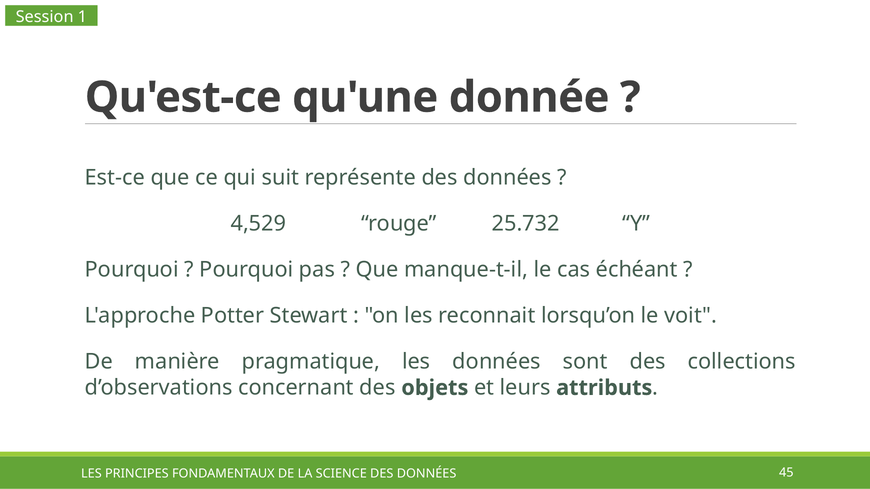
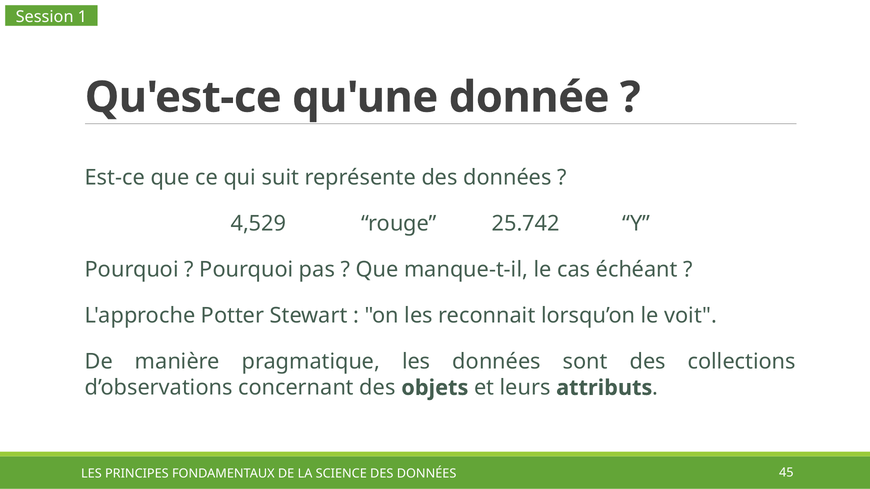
25.732: 25.732 -> 25.742 (526, 224)
